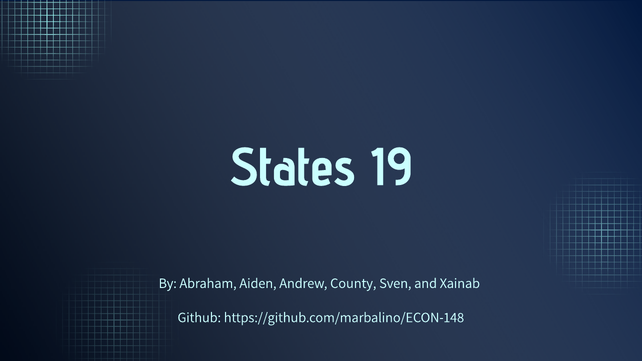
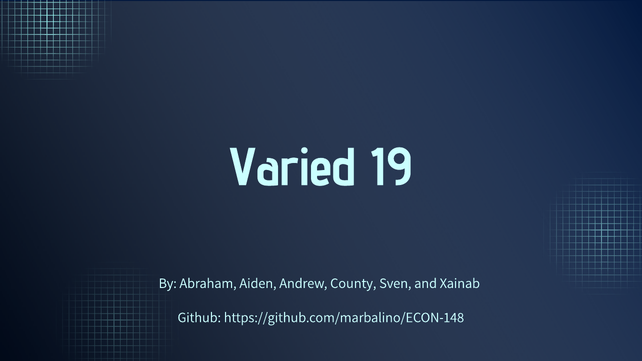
States: States -> Varied (292, 168)
